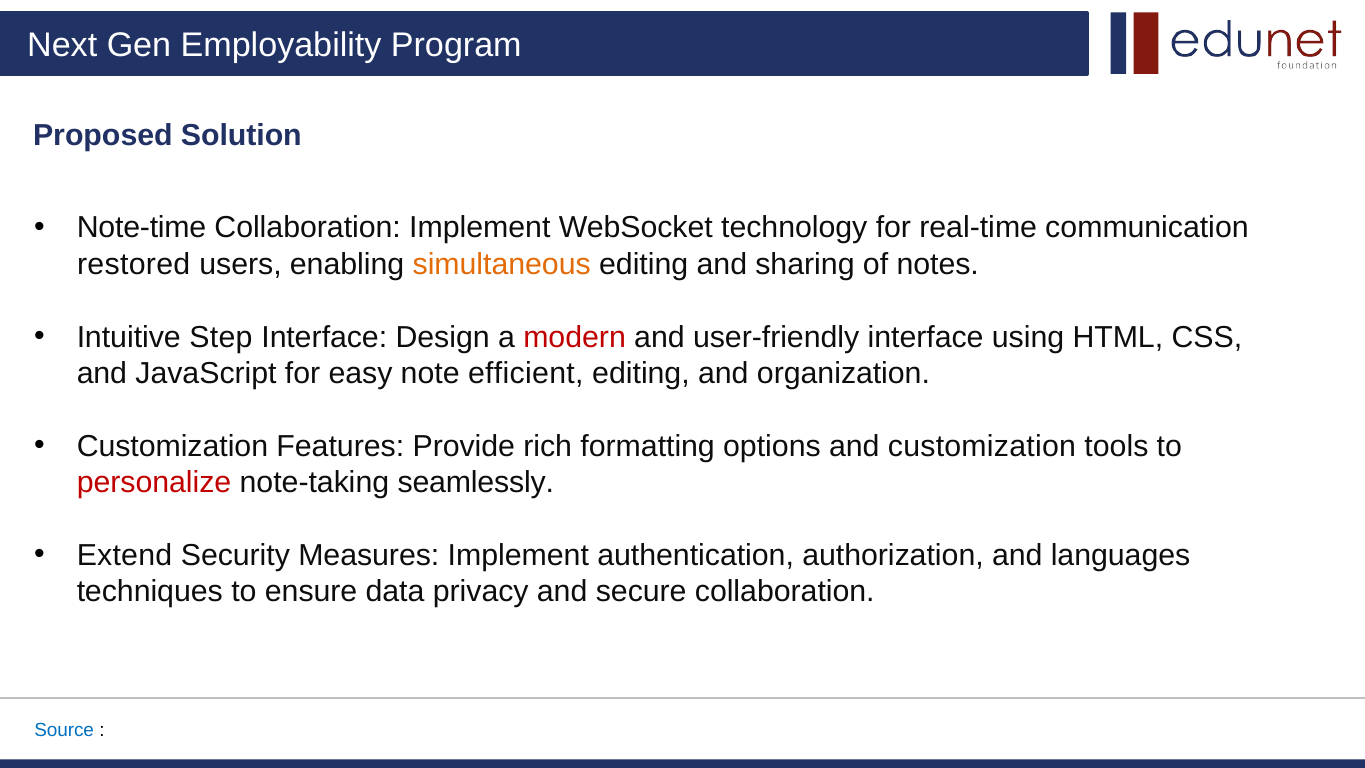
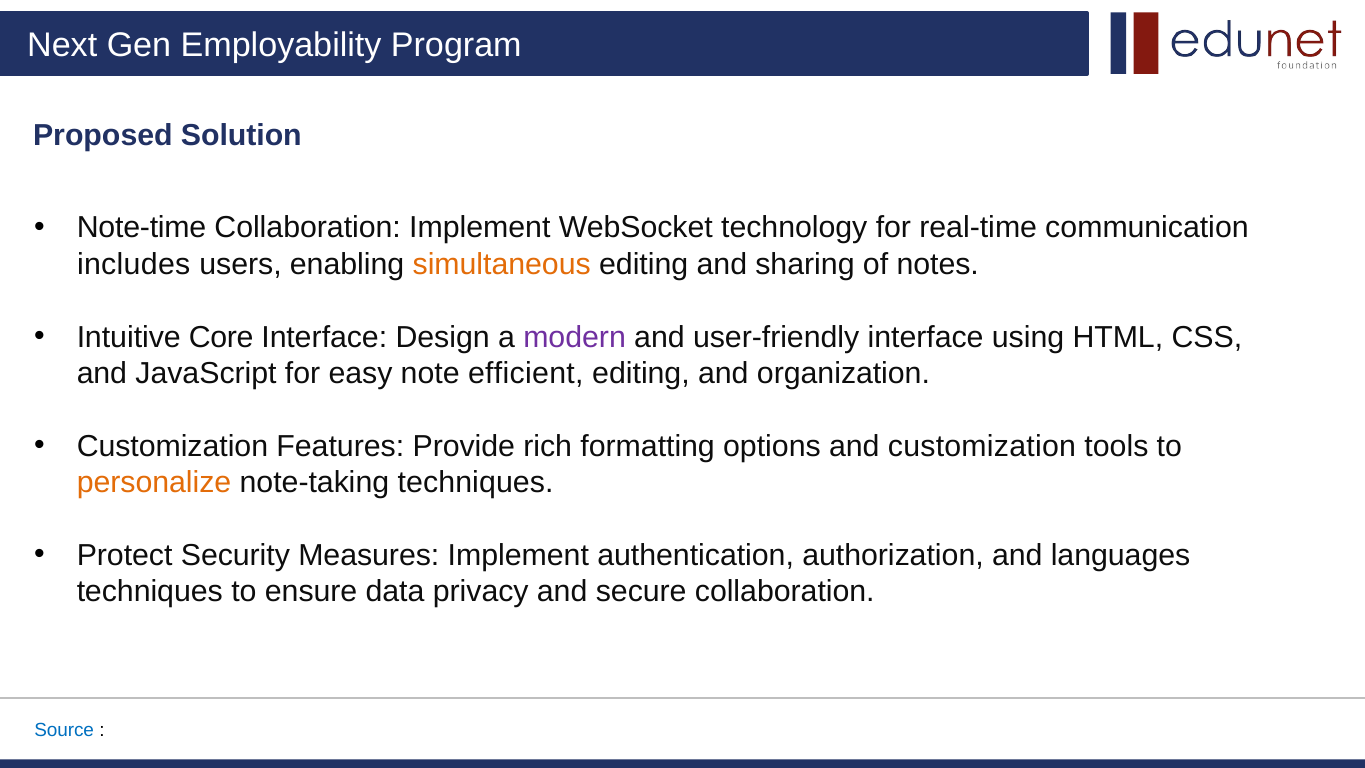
restored: restored -> includes (134, 264)
Step: Step -> Core (221, 337)
modern colour: red -> purple (575, 337)
personalize colour: red -> orange (154, 483)
note-taking seamlessly: seamlessly -> techniques (476, 483)
Extend: Extend -> Protect (125, 555)
